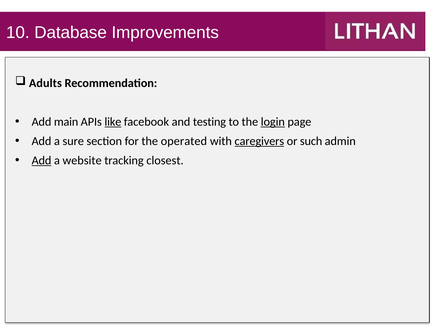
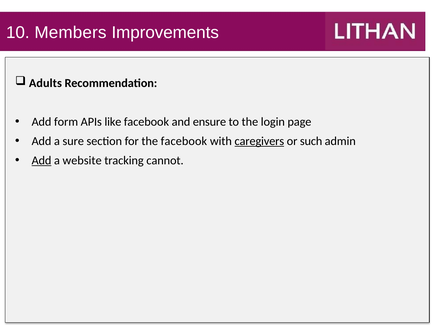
Database: Database -> Members (70, 33)
main: main -> form (66, 122)
like underline: present -> none (113, 122)
testing: testing -> ensure (209, 122)
login underline: present -> none (273, 122)
the operated: operated -> facebook (184, 141)
closest: closest -> cannot (165, 161)
